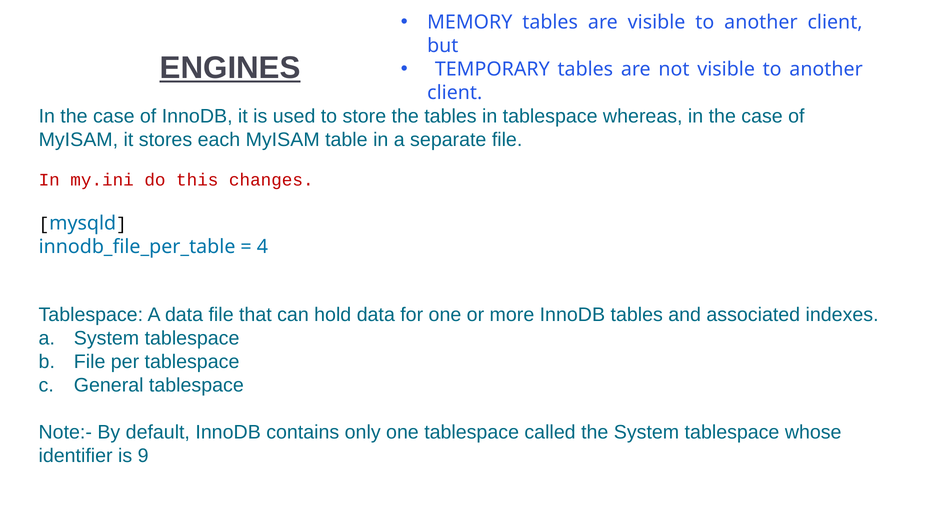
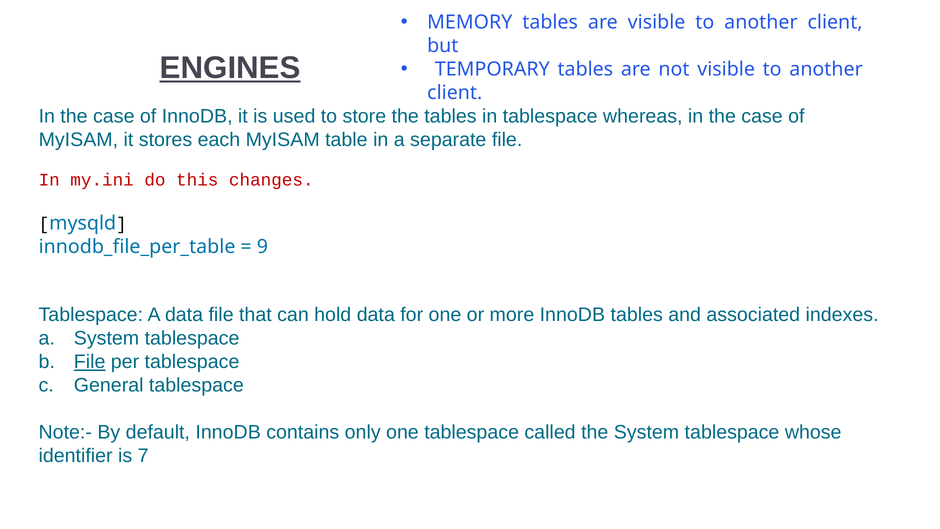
4: 4 -> 9 (262, 247)
File underline: none -> present (90, 362)
9: 9 -> 7 (143, 456)
